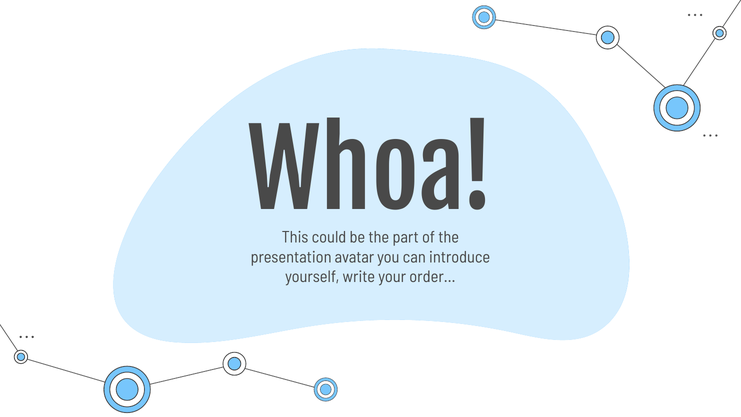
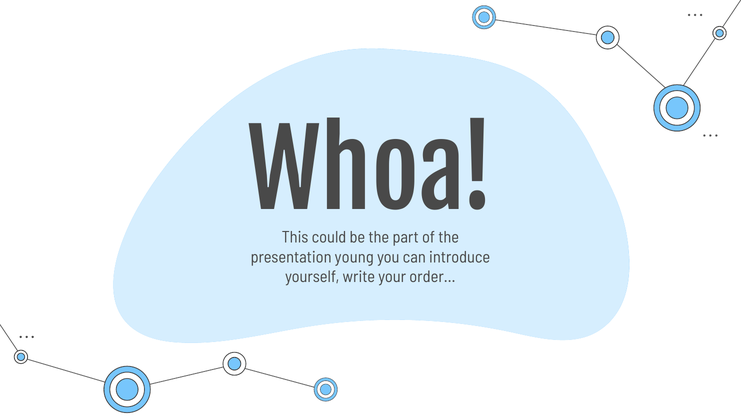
avatar: avatar -> young (354, 257)
